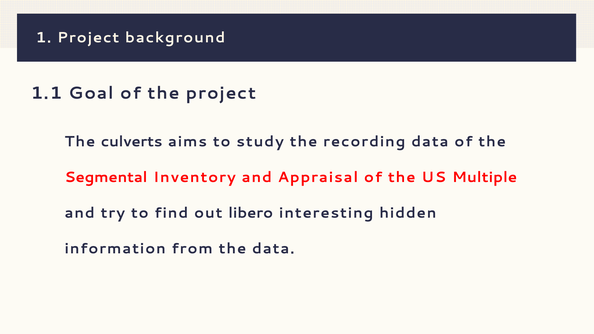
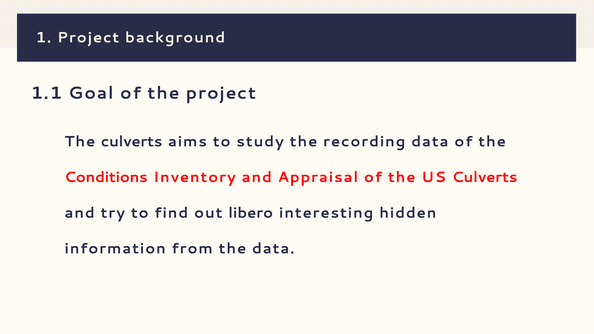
Segmental: Segmental -> Conditions (106, 177)
US Multiple: Multiple -> Culverts (485, 177)
